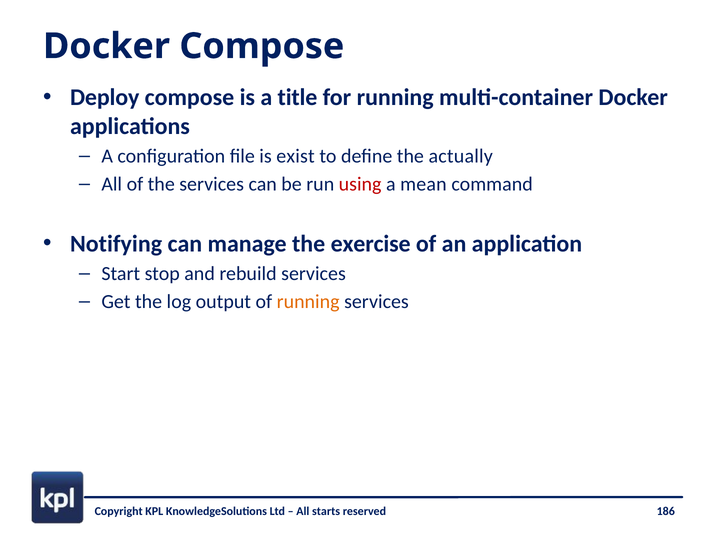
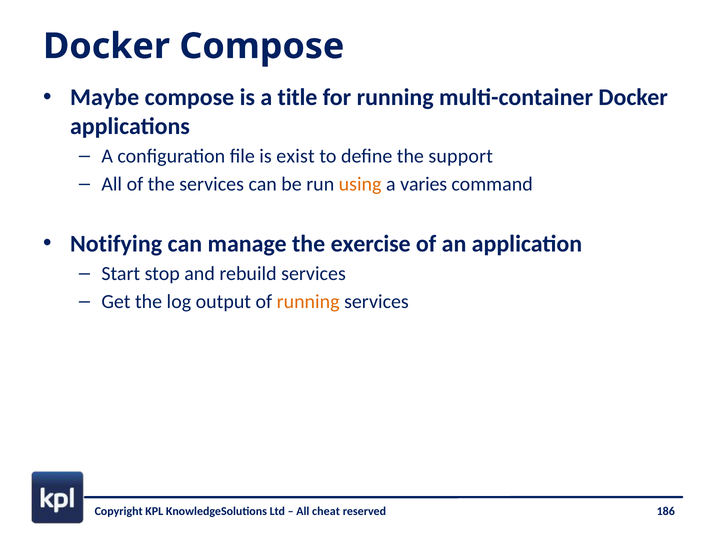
Deploy: Deploy -> Maybe (105, 97)
actually: actually -> support (461, 156)
using colour: red -> orange (360, 184)
mean: mean -> varies (424, 184)
starts: starts -> cheat (326, 511)
